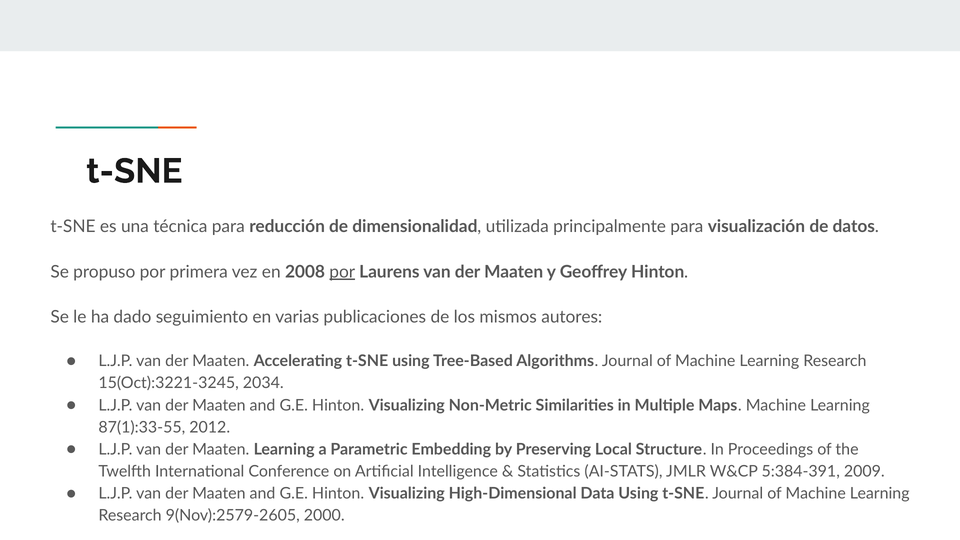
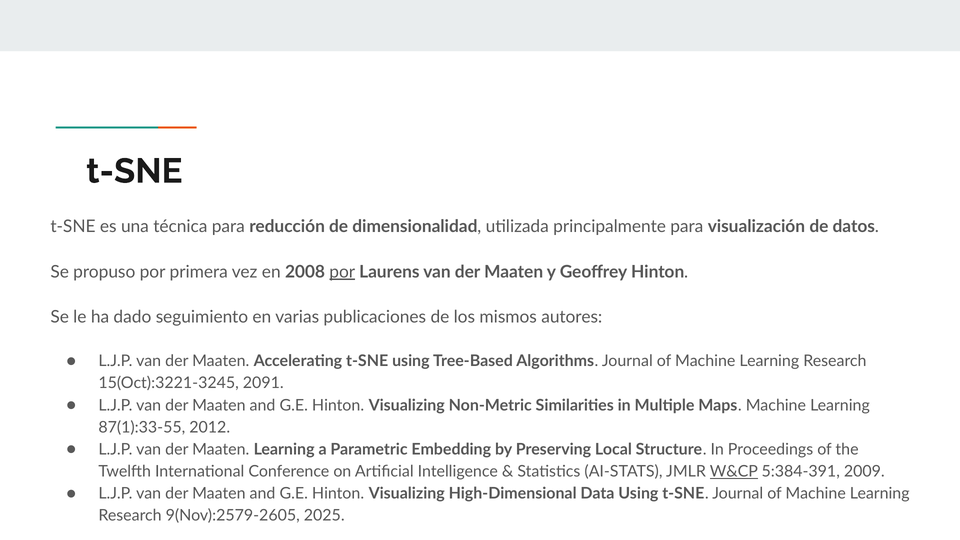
2034: 2034 -> 2091 (263, 383)
W&CP underline: none -> present (734, 472)
2000: 2000 -> 2025 (324, 516)
